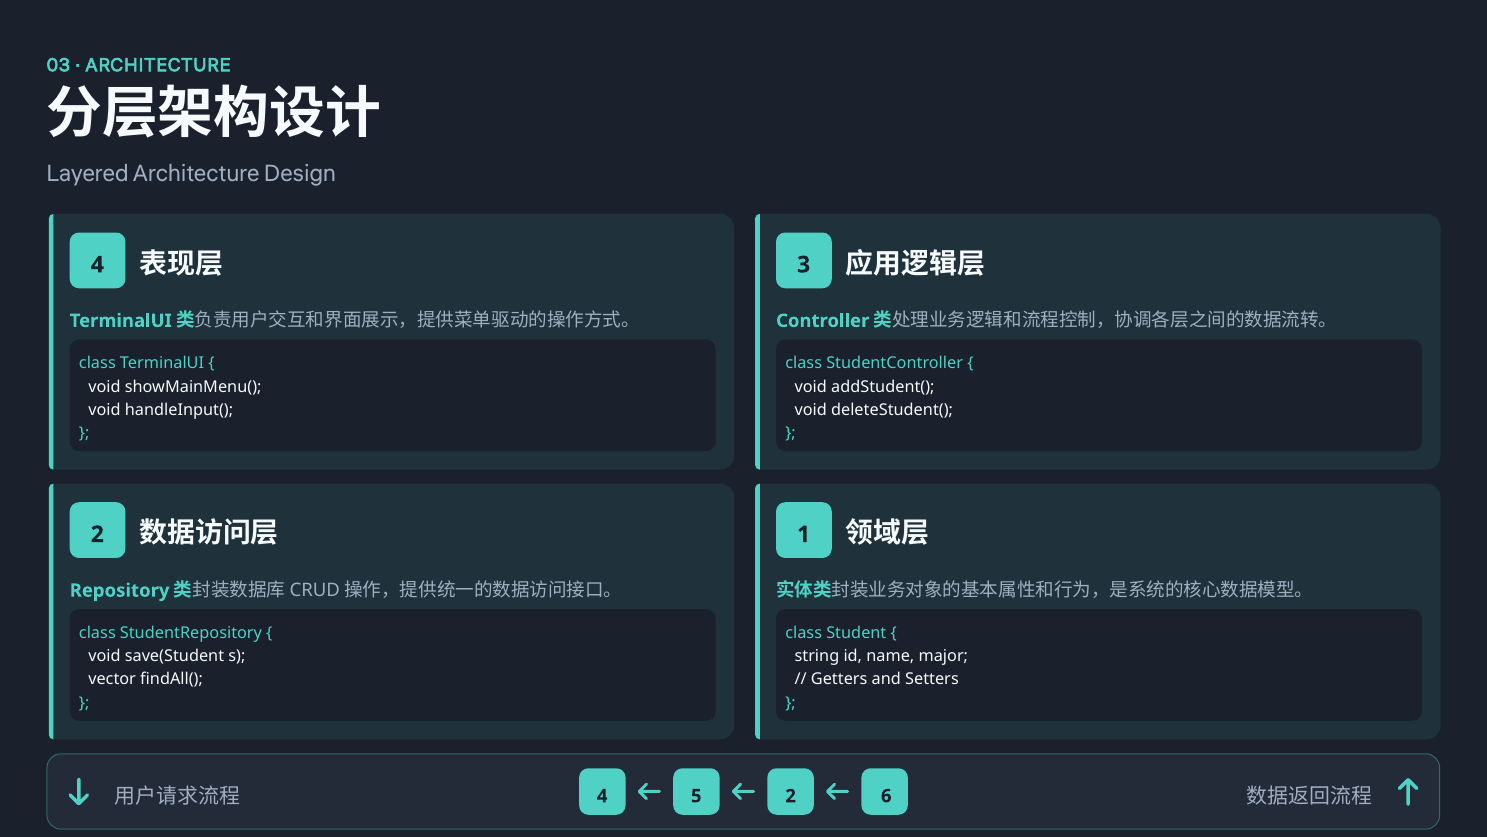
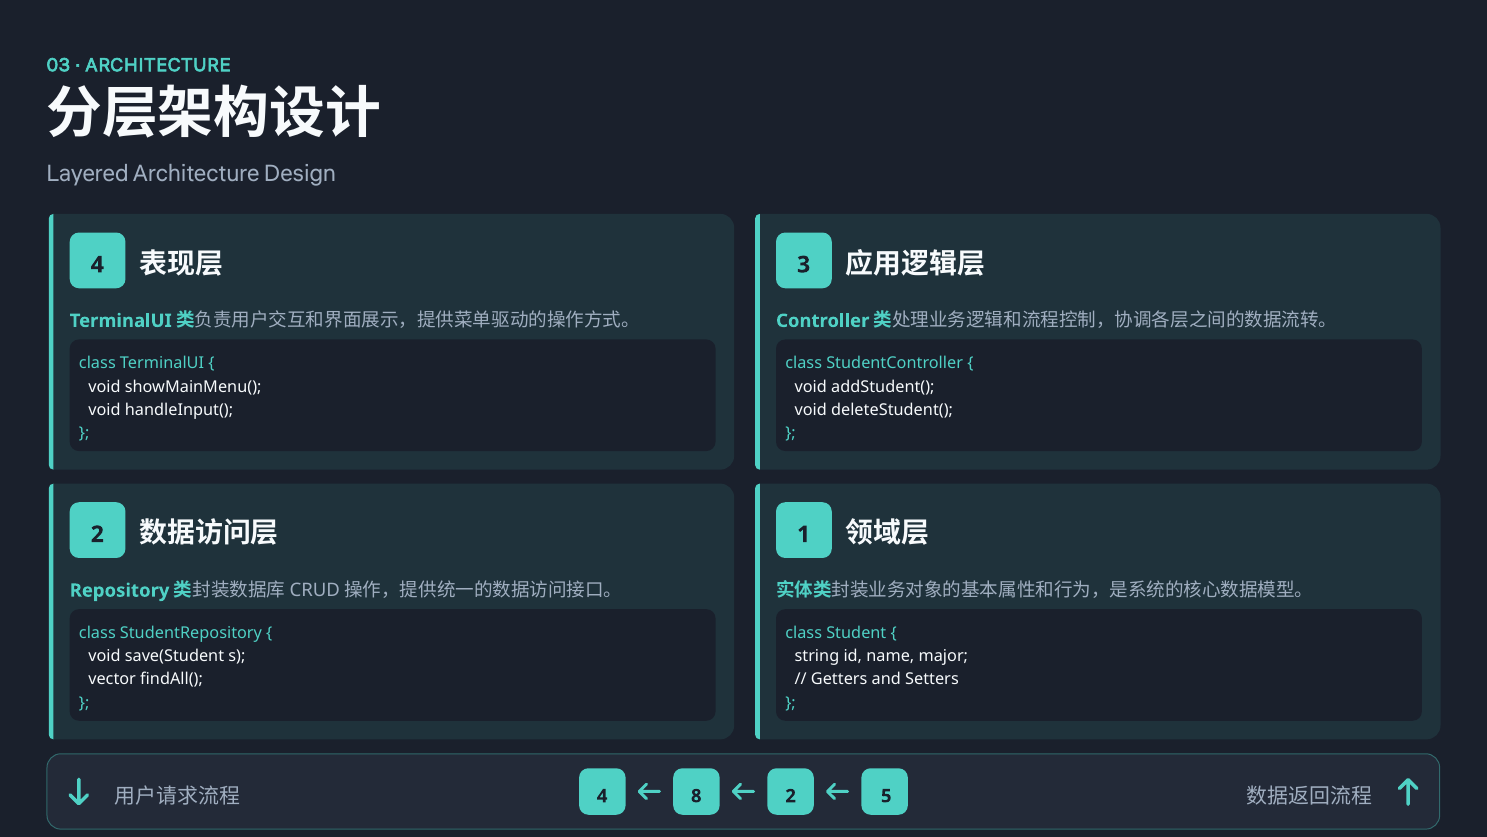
5: 5 -> 8 (696, 796)
6: 6 -> 5 (886, 796)
